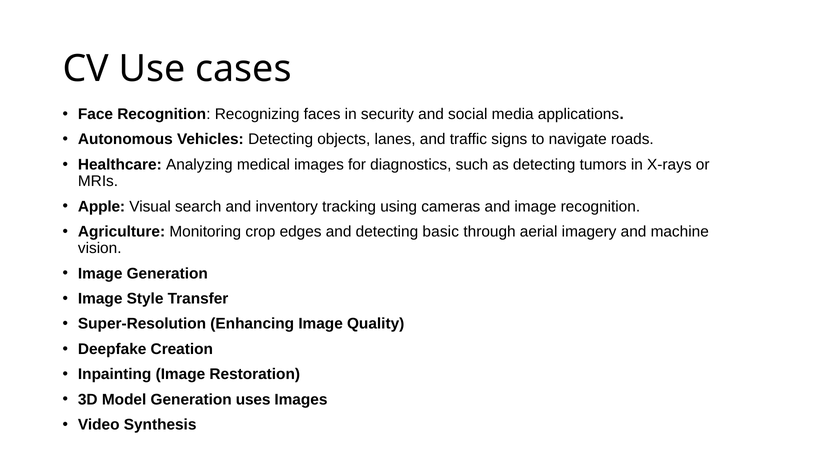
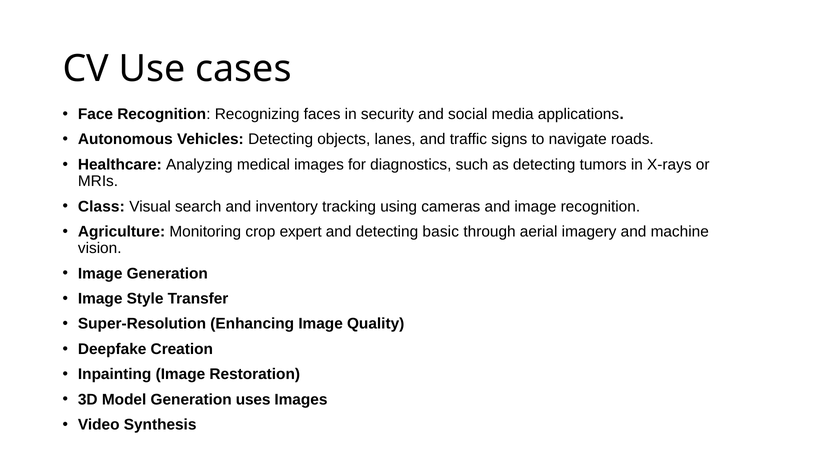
Apple: Apple -> Class (101, 206)
edges: edges -> expert (301, 232)
